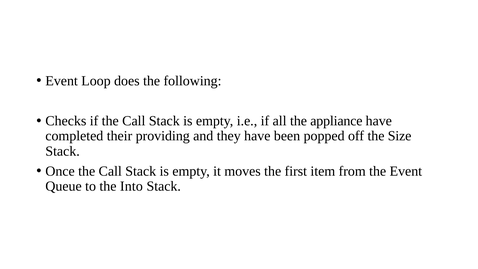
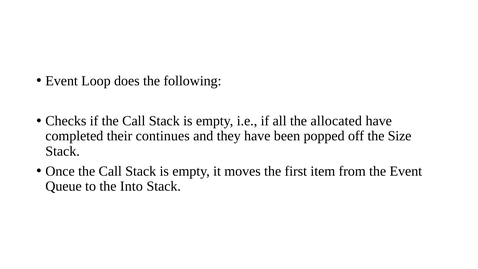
appliance: appliance -> allocated (336, 121)
providing: providing -> continues (163, 136)
